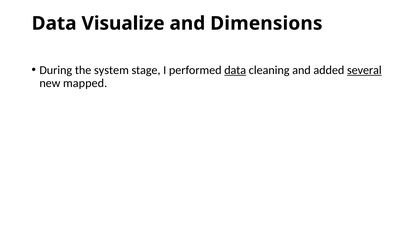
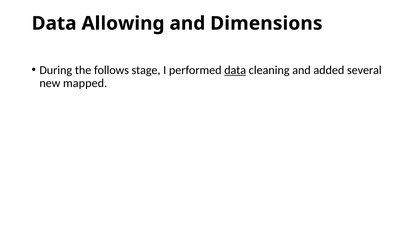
Visualize: Visualize -> Allowing (123, 23)
system: system -> follows (111, 70)
several underline: present -> none (364, 70)
